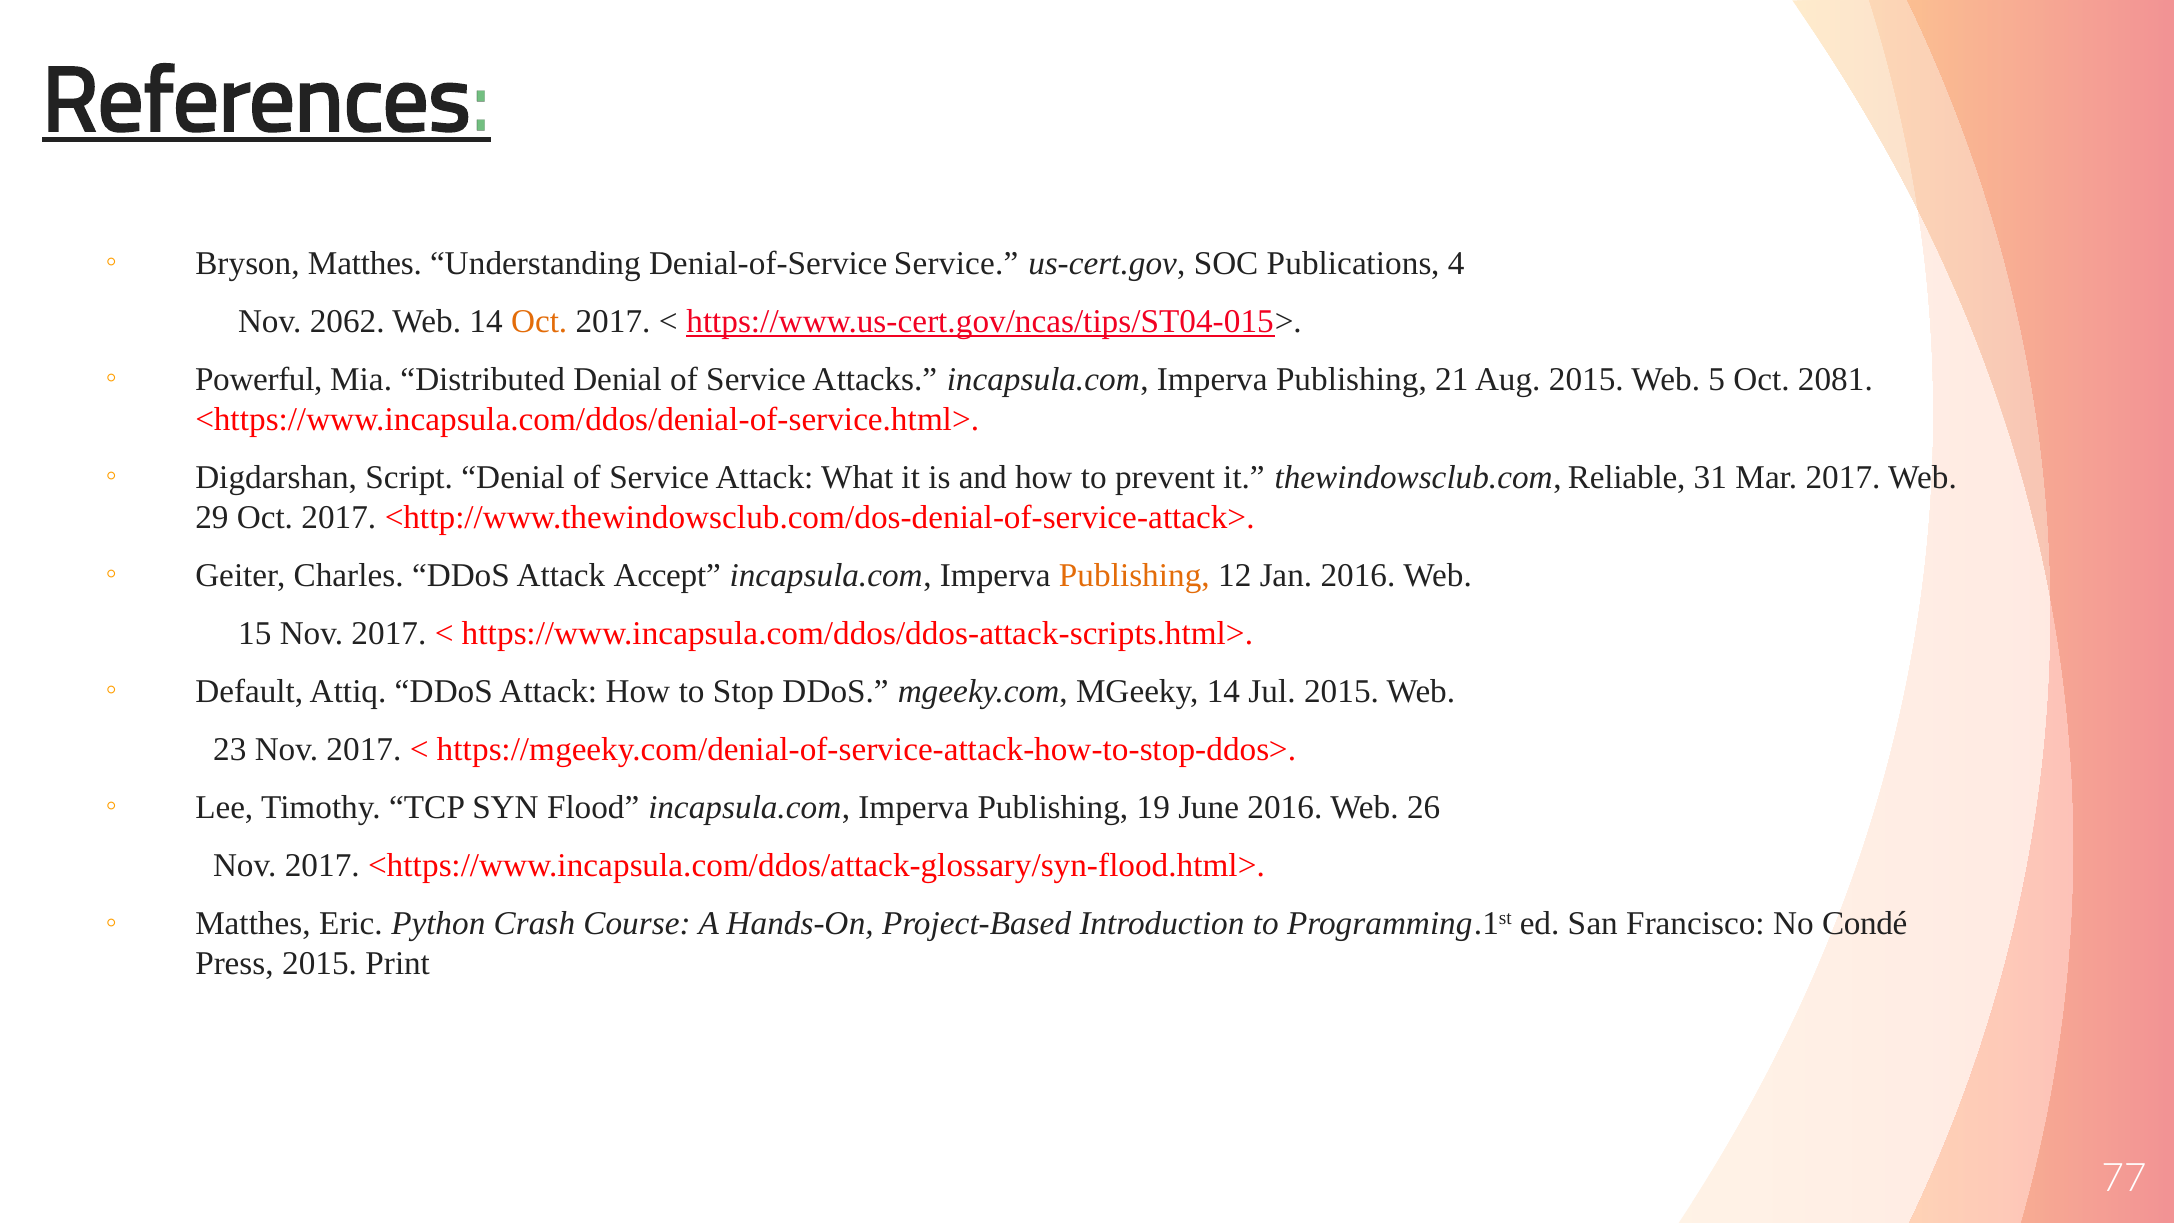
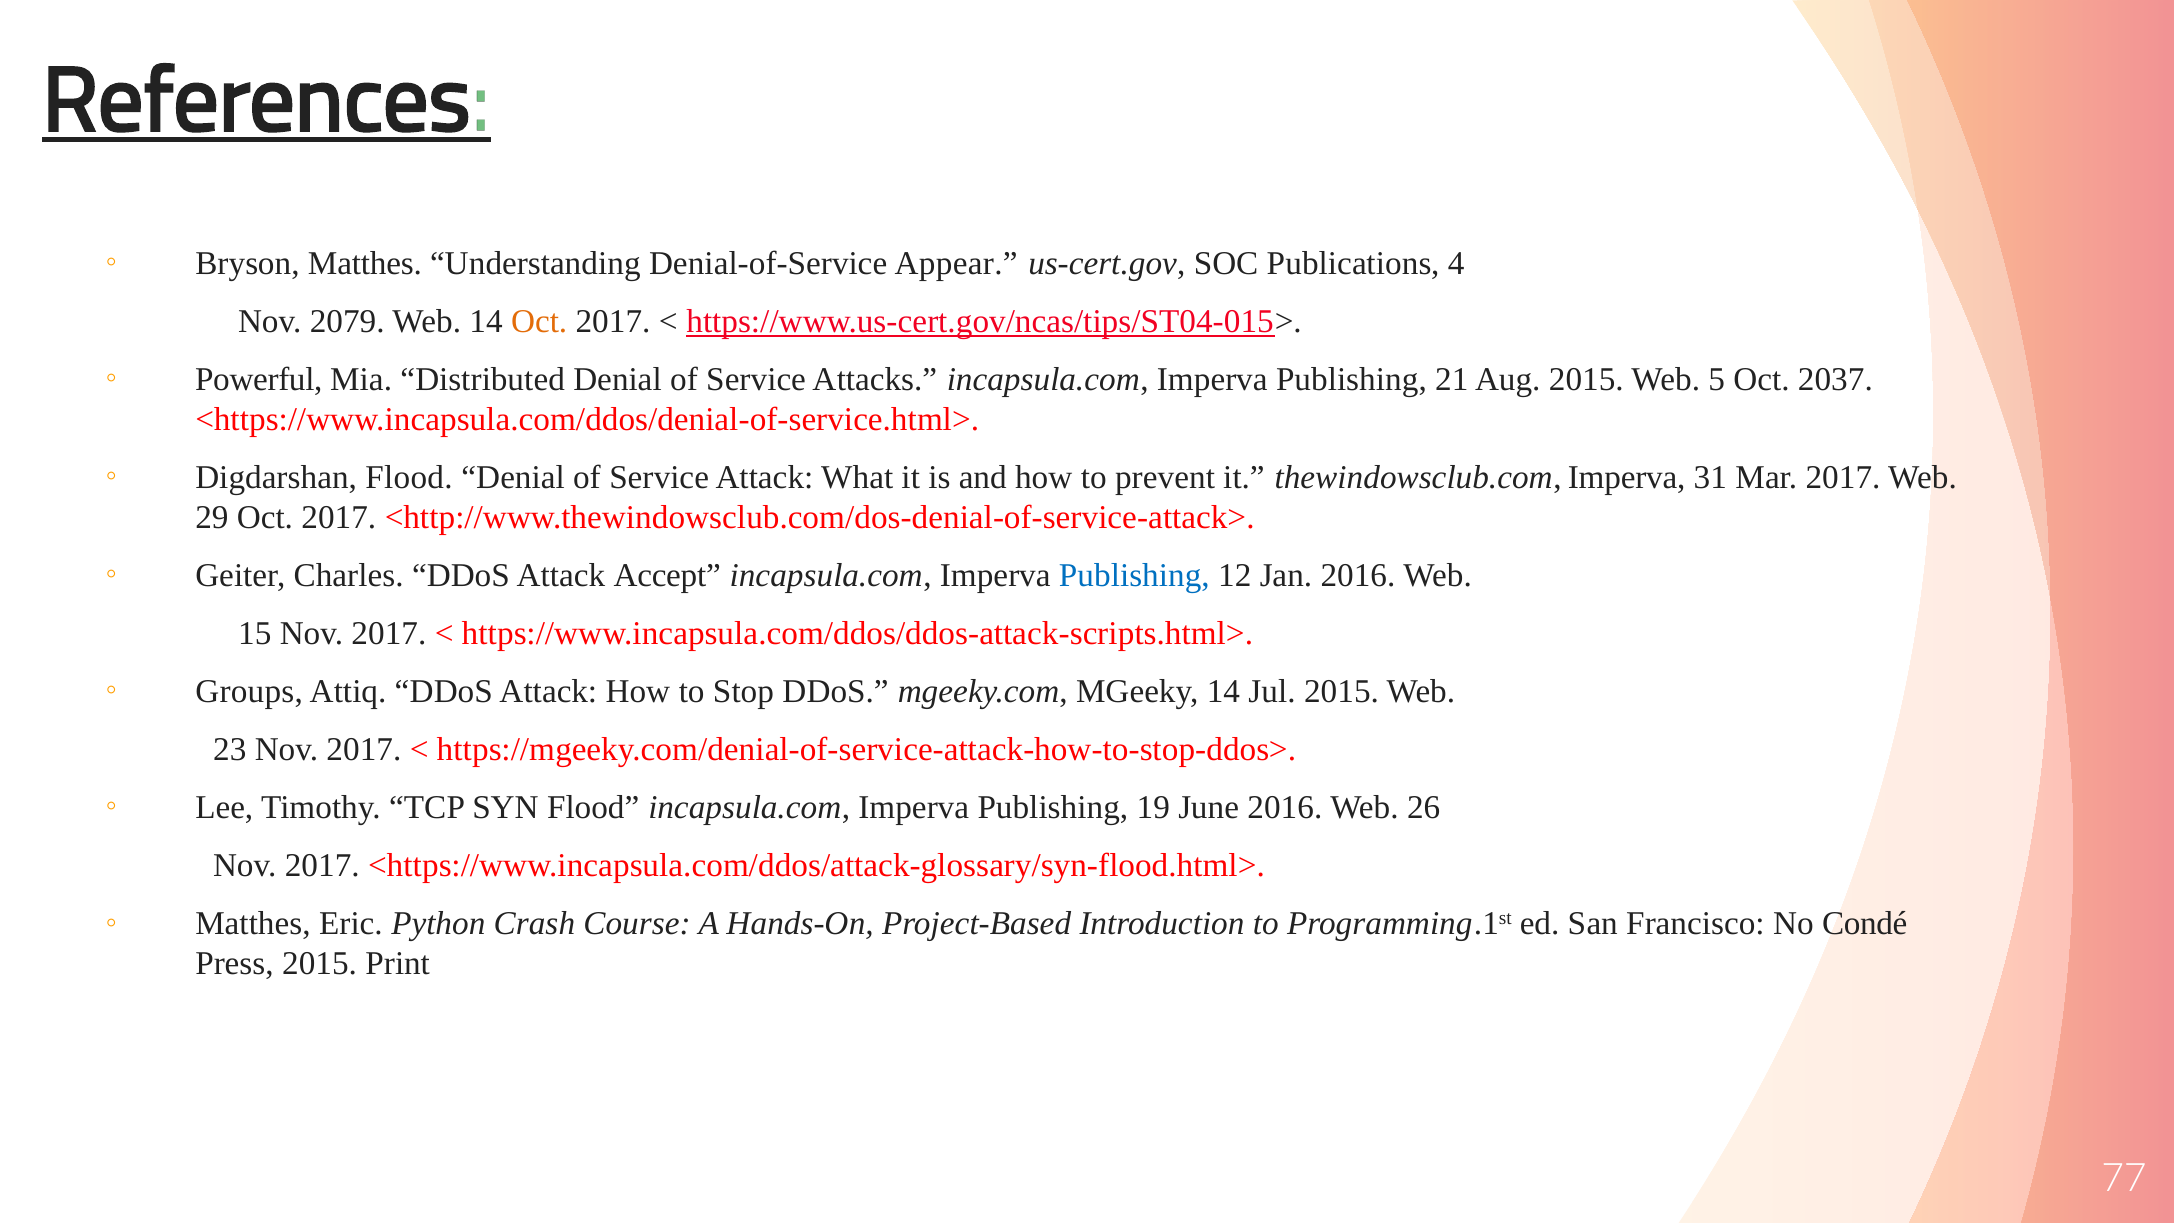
Denial-of-Service Service: Service -> Appear (956, 263)
2062: 2062 -> 2079 (347, 321)
2081: 2081 -> 2037 (1835, 379)
Digdarshan Script: Script -> Flood (409, 477)
thewindowsclub.com Reliable: Reliable -> Imperva (1627, 477)
Publishing colour: orange -> blue (1134, 575)
Default: Default -> Groups (249, 691)
